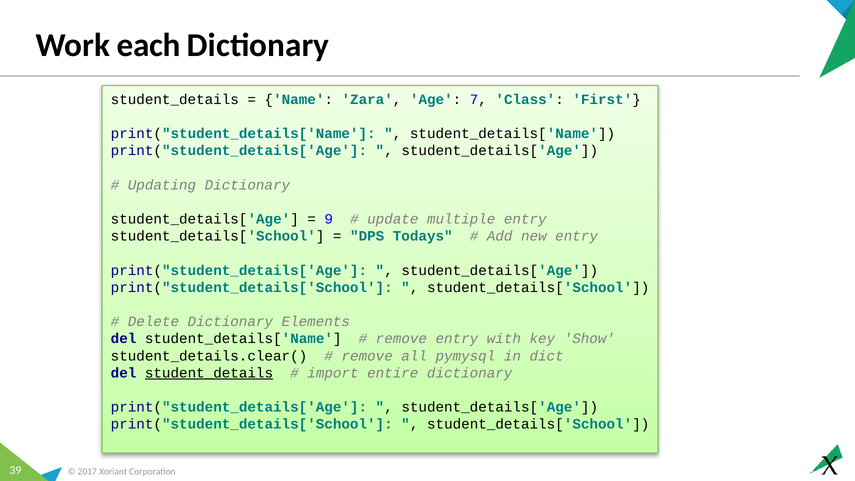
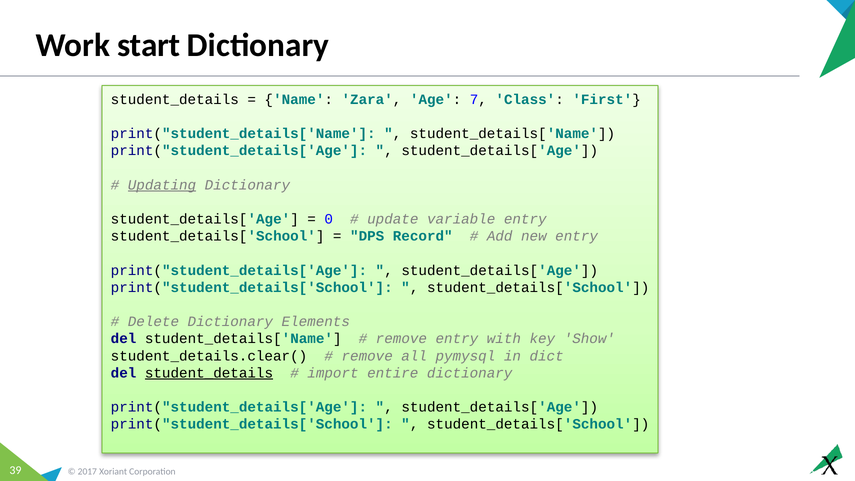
each: each -> start (149, 45)
Updating underline: none -> present (162, 185)
9: 9 -> 0 (329, 219)
multiple: multiple -> variable (461, 219)
Todays: Todays -> Record (423, 236)
